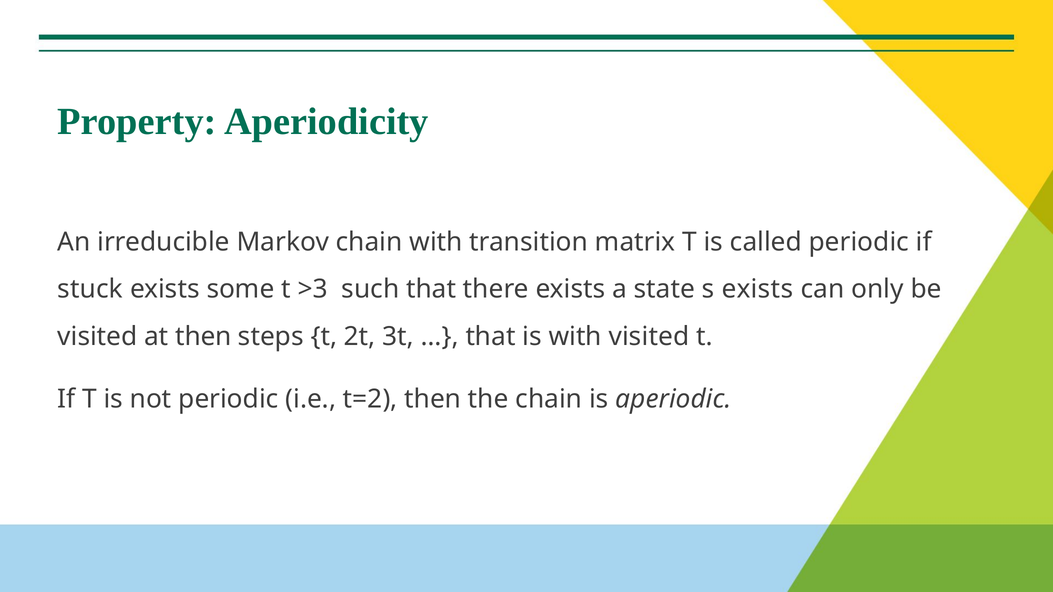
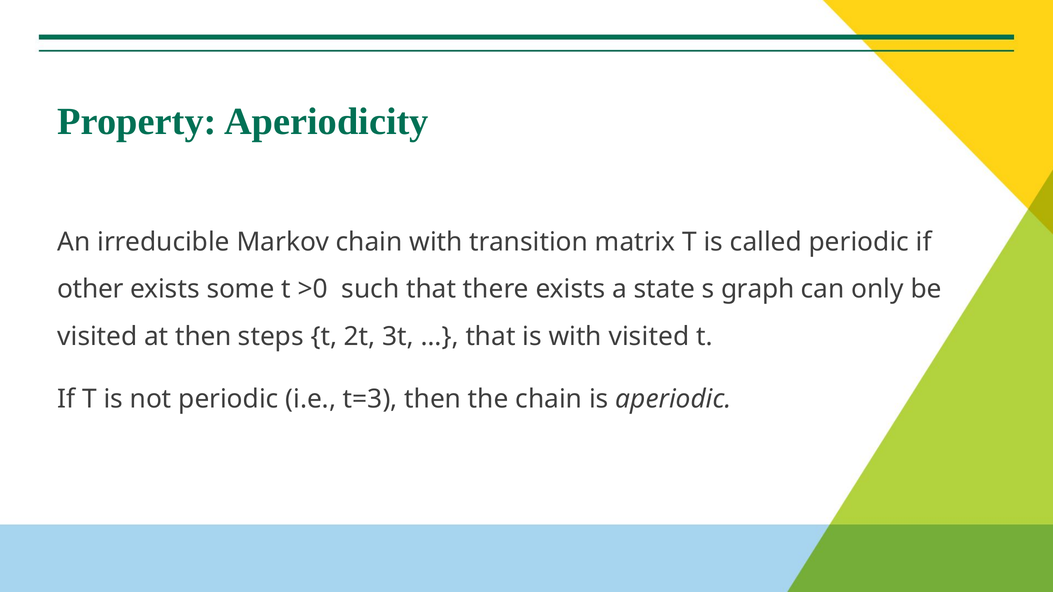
stuck: stuck -> other (90, 289)
>3: >3 -> >0 (313, 289)
s exists: exists -> graph (758, 289)
t=2: t=2 -> t=3 (370, 400)
